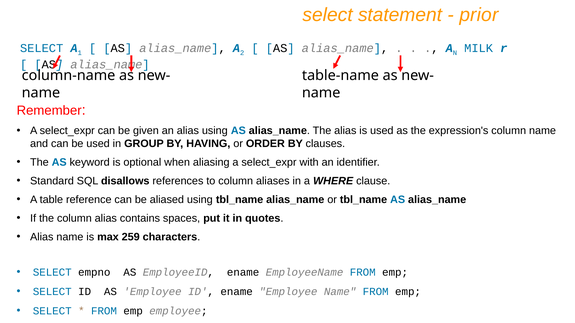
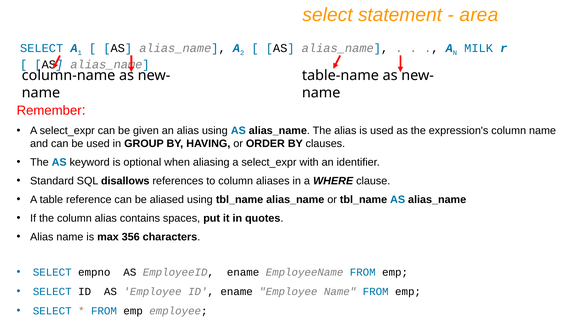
prior: prior -> area (479, 15)
259: 259 -> 356 (131, 237)
